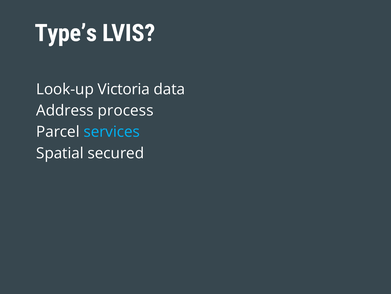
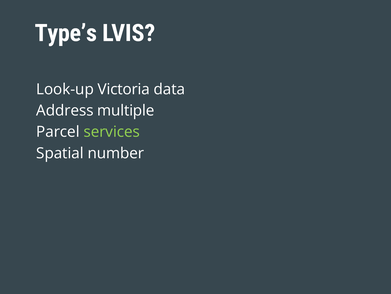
process: process -> multiple (126, 110)
services colour: light blue -> light green (112, 132)
secured: secured -> number (116, 153)
